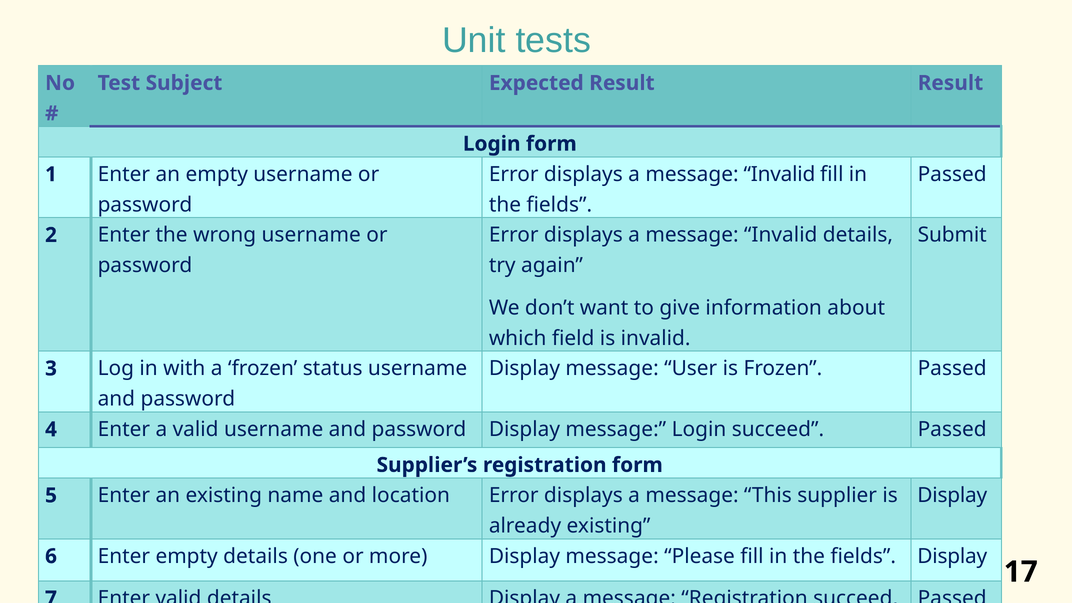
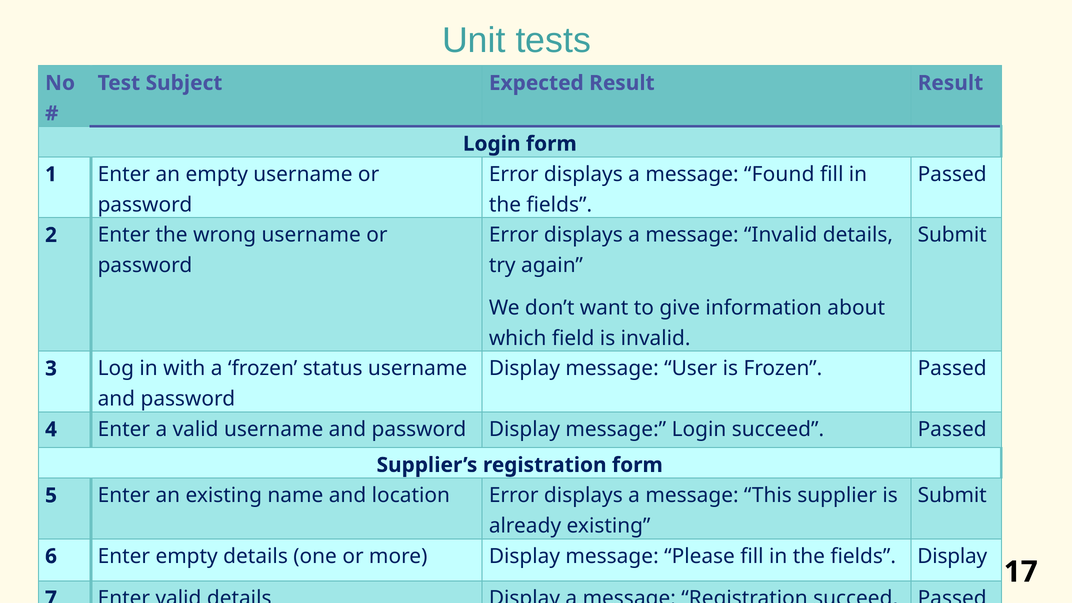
Invalid: Invalid -> Found (779, 174)
Display: Display -> Submit (952, 495)
